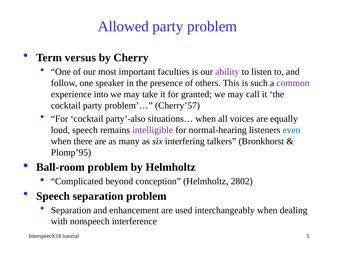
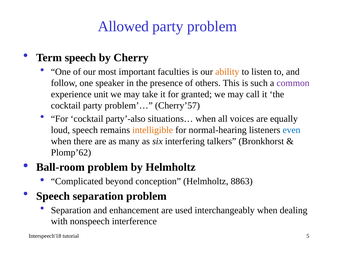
Term versus: versus -> speech (80, 58)
ability colour: purple -> orange (227, 72)
into: into -> unit (101, 95)
intelligible colour: purple -> orange (153, 130)
Plomp’95: Plomp’95 -> Plomp’62 (71, 153)
2802: 2802 -> 8863 (242, 182)
